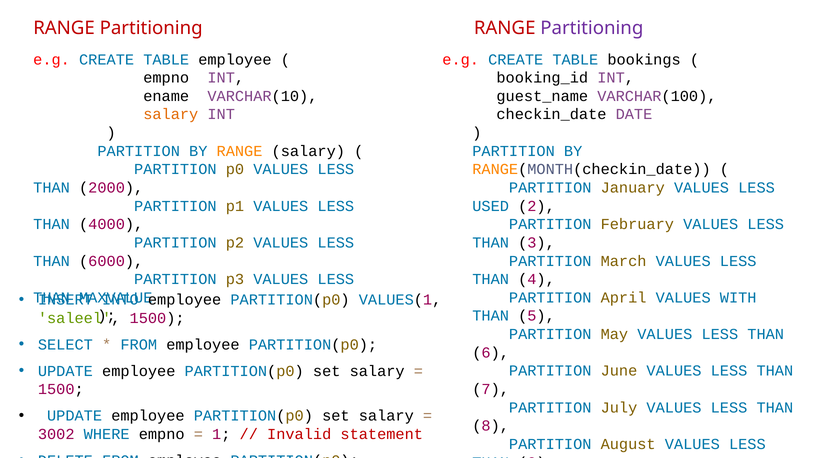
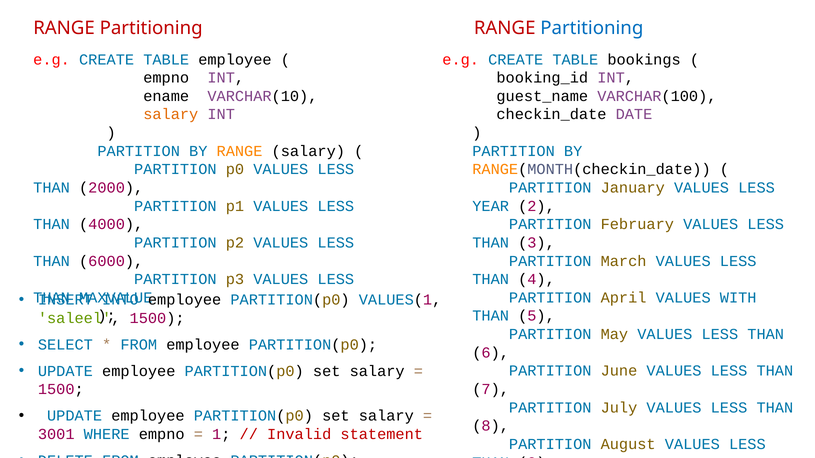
Partitioning colour: purple -> blue (592, 28)
USED: USED -> YEAR (491, 206)
3002: 3002 -> 3001 (56, 435)
